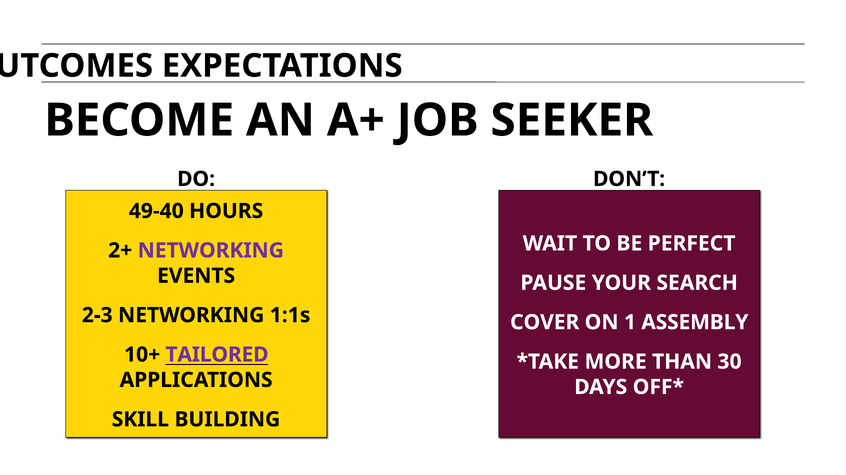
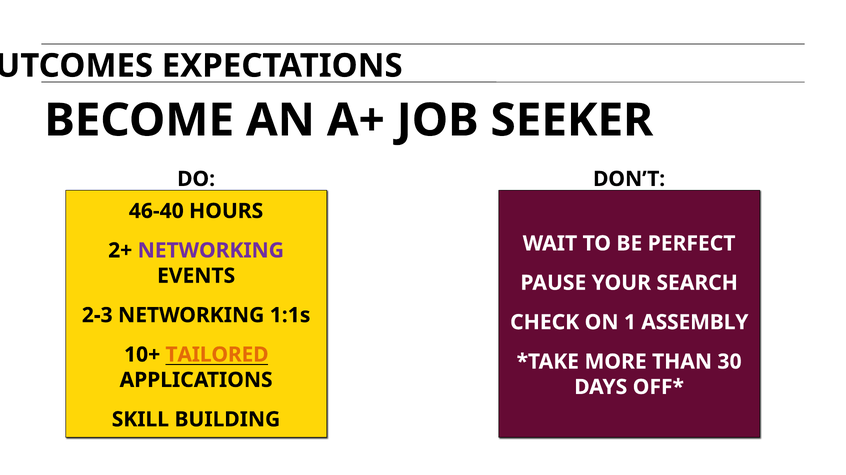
49-40: 49-40 -> 46-40 (156, 211)
COVER: COVER -> CHECK (545, 322)
TAILORED colour: purple -> orange (217, 355)
